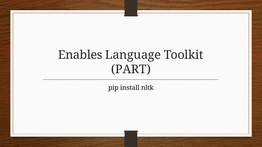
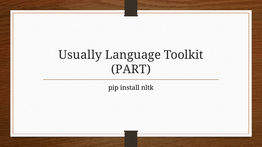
Enables: Enables -> Usually (80, 55)
